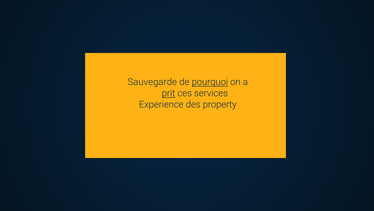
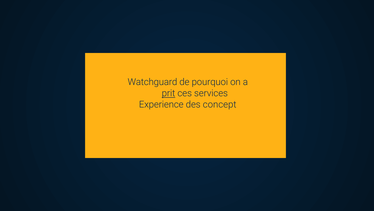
Sauvegarde: Sauvegarde -> Watchguard (152, 82)
pourquoi underline: present -> none (210, 82)
property: property -> concept (220, 104)
